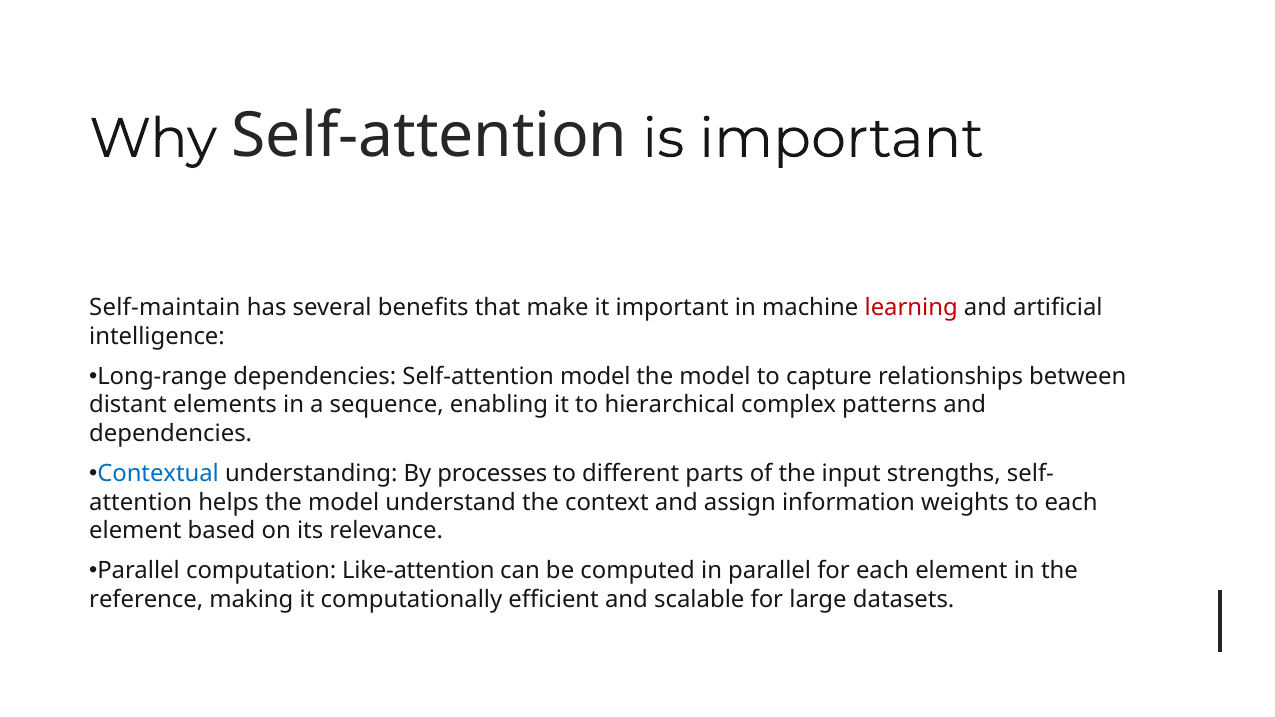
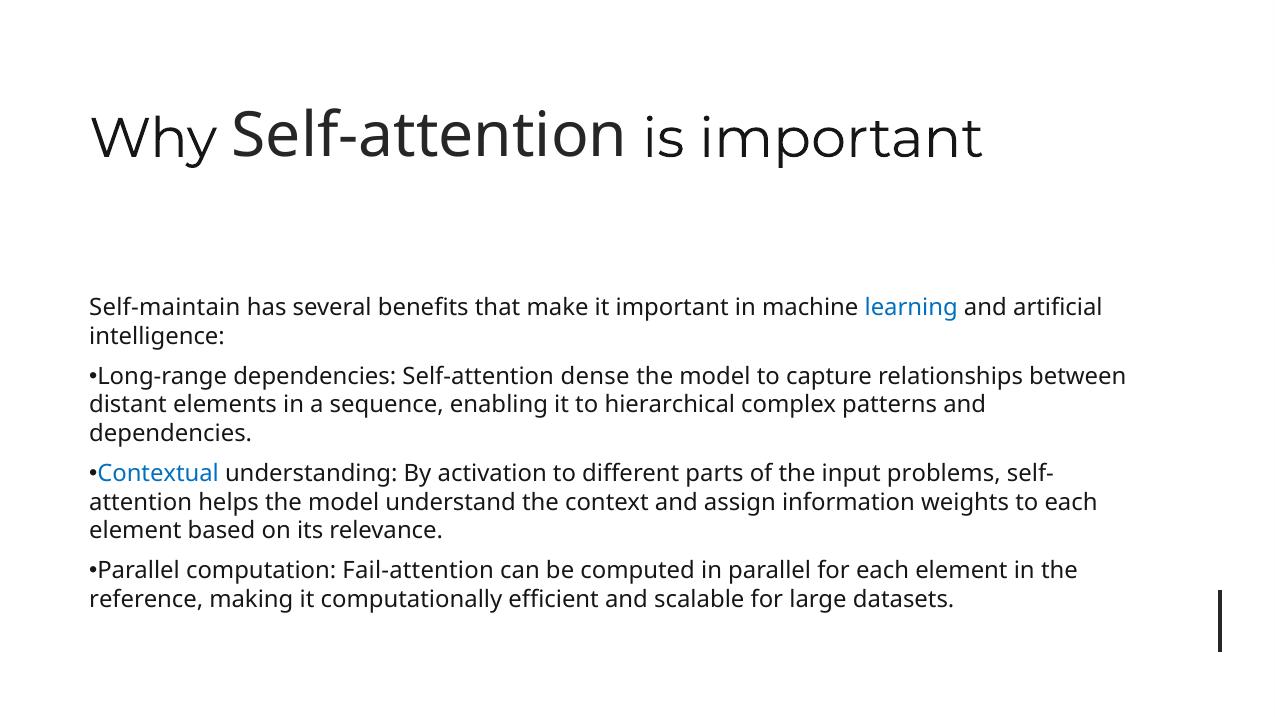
learning colour: red -> blue (911, 308)
Self-attention model: model -> dense (595, 377)
processes: processes -> activation (492, 474)
strengths: strengths -> problems (944, 474)
Like-attention: Like-attention -> Fail-attention (418, 571)
